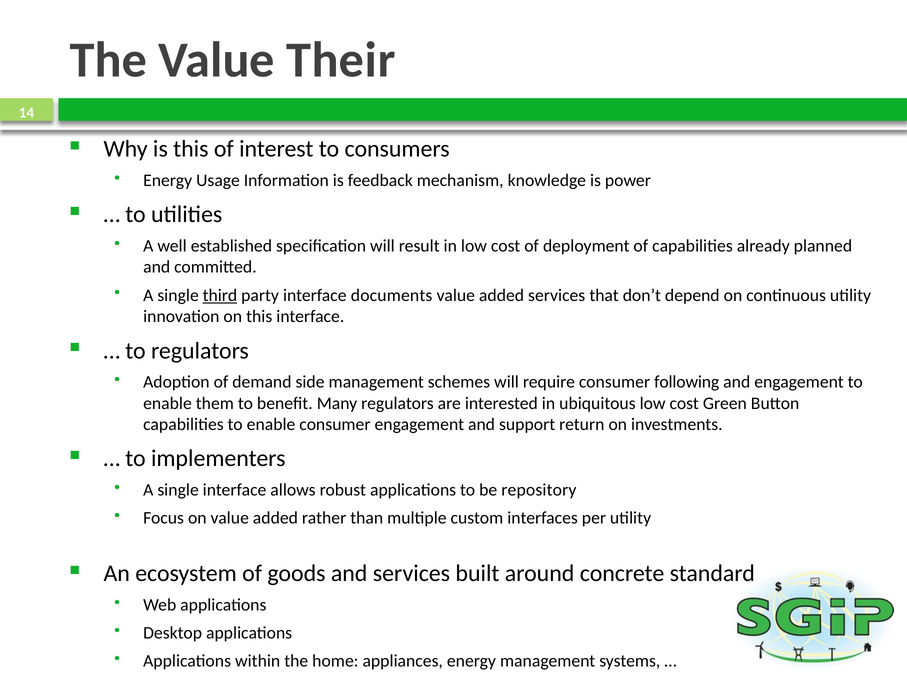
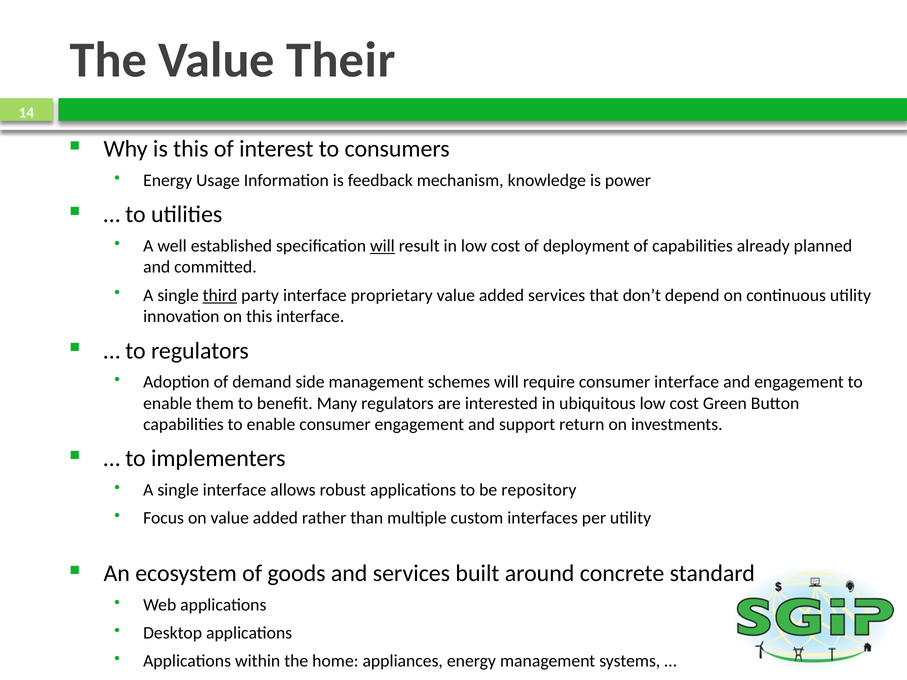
will underline: none -> present (382, 246)
documents: documents -> proprietary (392, 295)
consumer following: following -> interface (687, 382)
